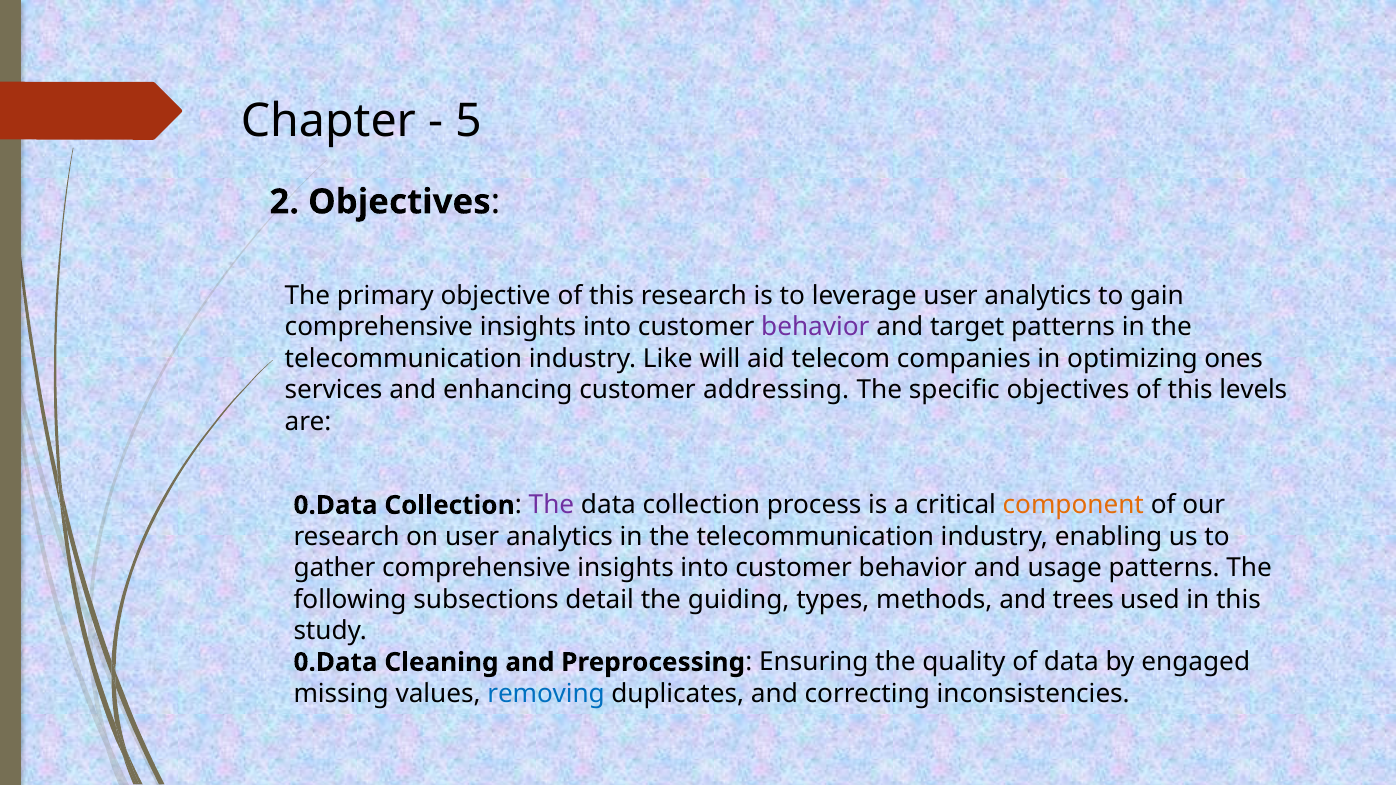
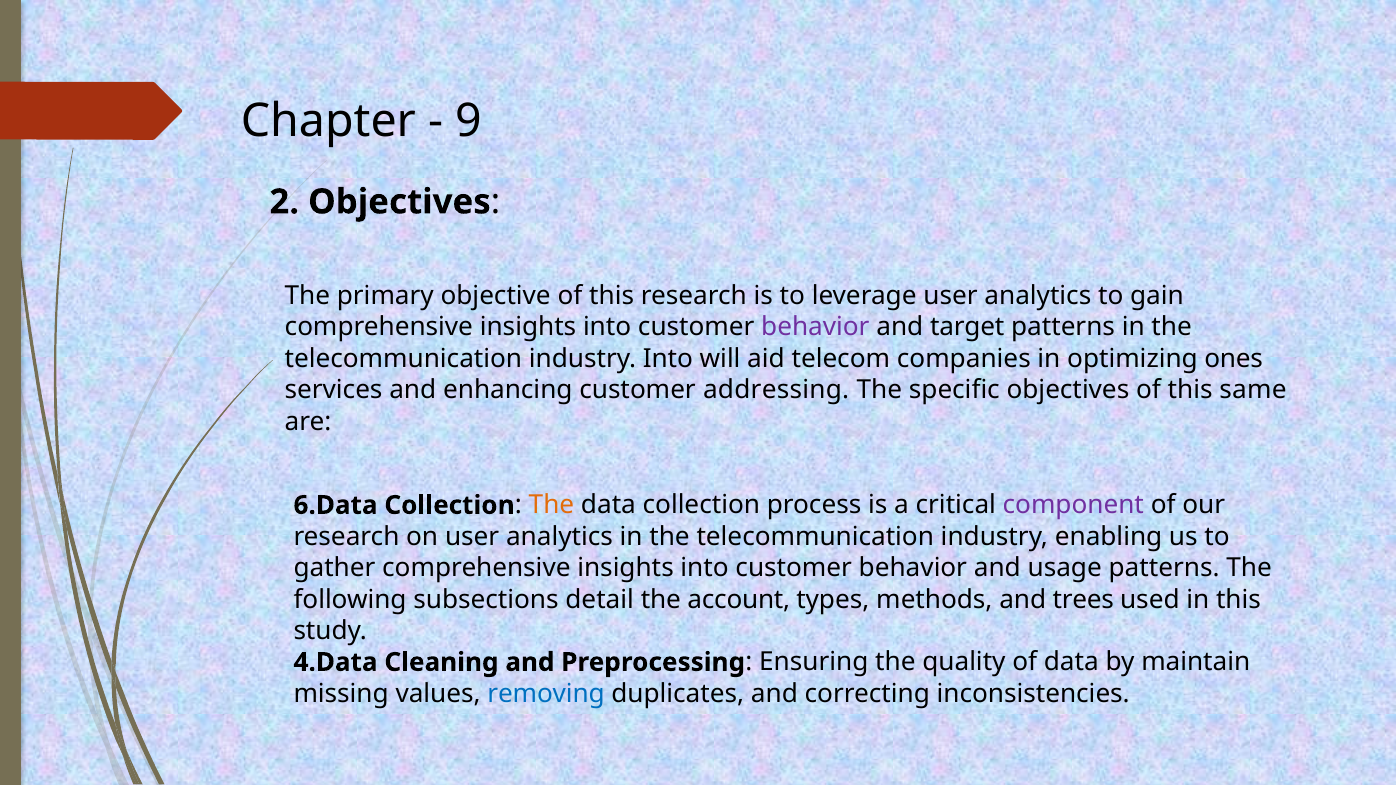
5: 5 -> 9 (468, 121)
industry Like: Like -> Into (668, 359)
levels: levels -> same (1253, 390)
0.Data: 0.Data -> 6.Data (336, 505)
The colour: purple -> orange (551, 505)
component colour: orange -> purple (1073, 505)
guiding: guiding -> account (739, 600)
0.Data: 0.Data -> 4.Data (336, 662)
engaged: engaged -> maintain (1196, 662)
